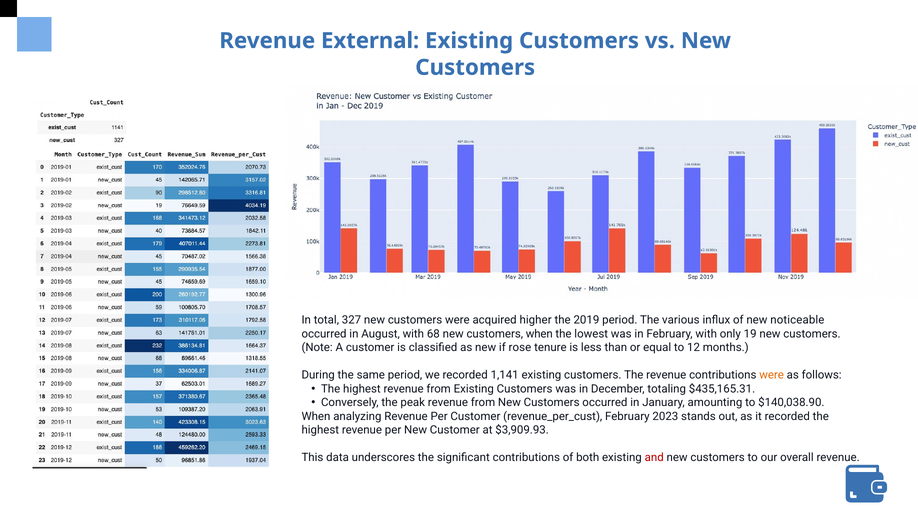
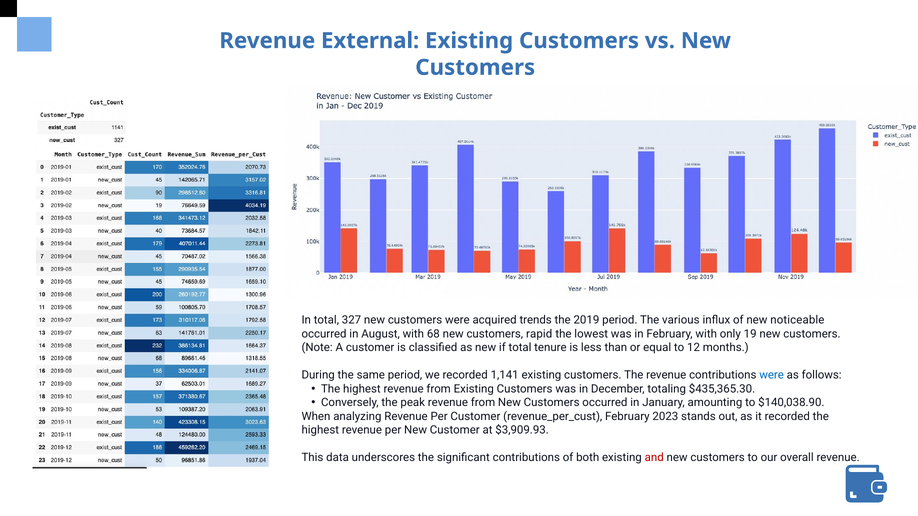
higher: higher -> trends (536, 320)
customers when: when -> rapid (539, 334)
if rose: rose -> total (520, 348)
were colour: orange -> blue (772, 375)
$435,165.31: $435,165.31 -> $435,365.30 (722, 389)
